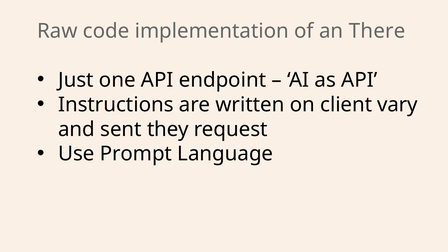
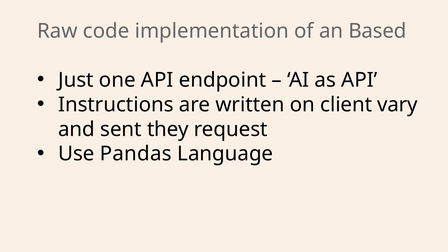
There: There -> Based (377, 31)
Prompt: Prompt -> Pandas (136, 154)
